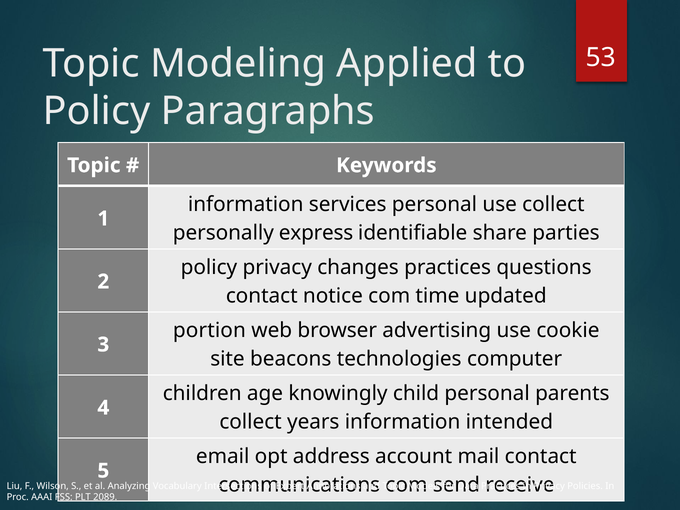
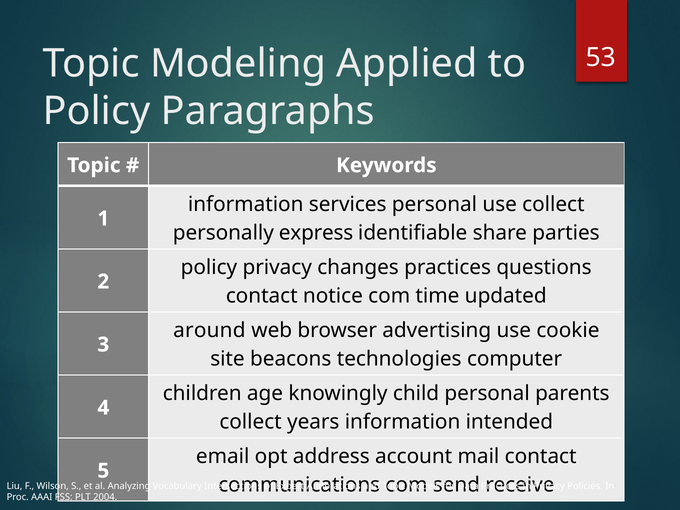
portion: portion -> around (209, 330)
2089: 2089 -> 2004 (105, 497)
